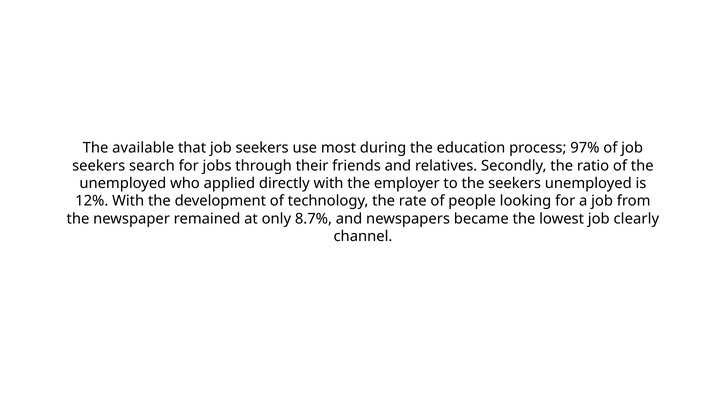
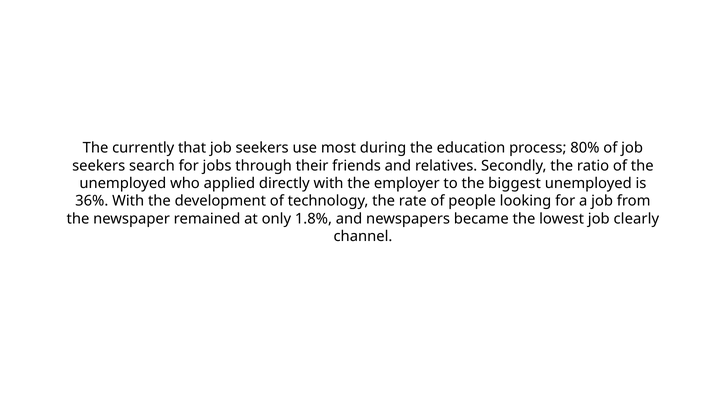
available: available -> currently (143, 148)
97%: 97% -> 80% (585, 148)
the seekers: seekers -> biggest (515, 184)
12%: 12% -> 36% (92, 201)
8.7%: 8.7% -> 1.8% (313, 219)
